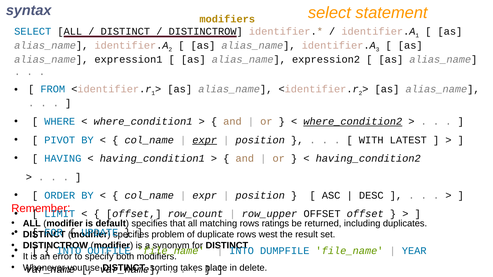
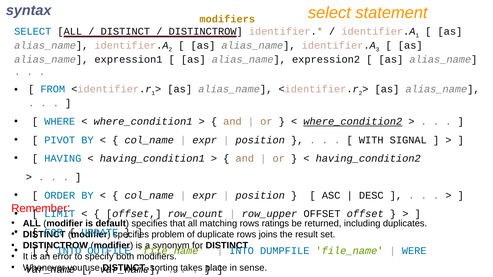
expr underline: present -> none (205, 140)
LATEST: LATEST -> SIGNAL (408, 140)
west: west -> joins (268, 235)
YEAR: YEAR -> WERE (414, 251)
delete: delete -> sense (253, 268)
